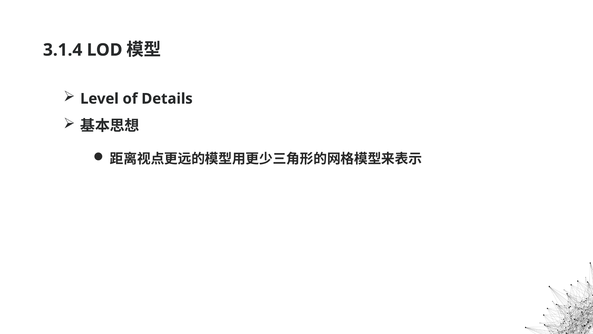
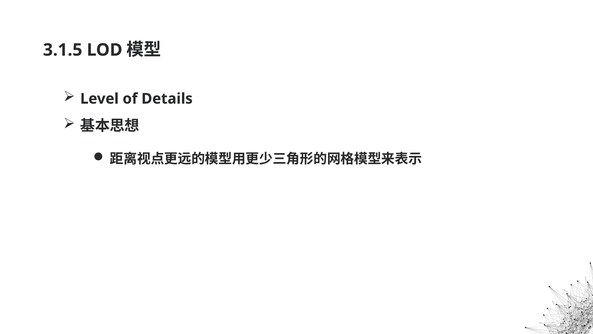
3.1.4: 3.1.4 -> 3.1.5 (63, 50)
